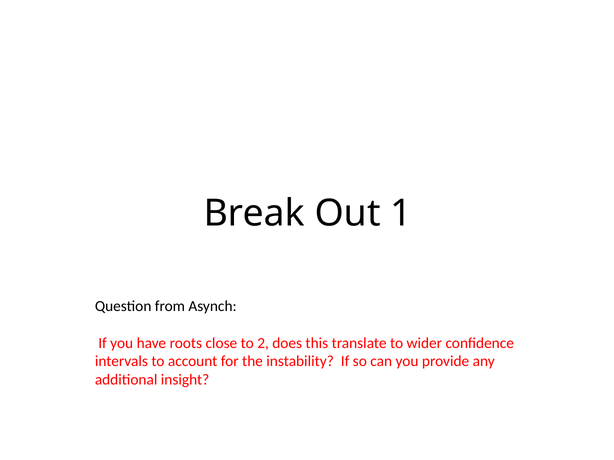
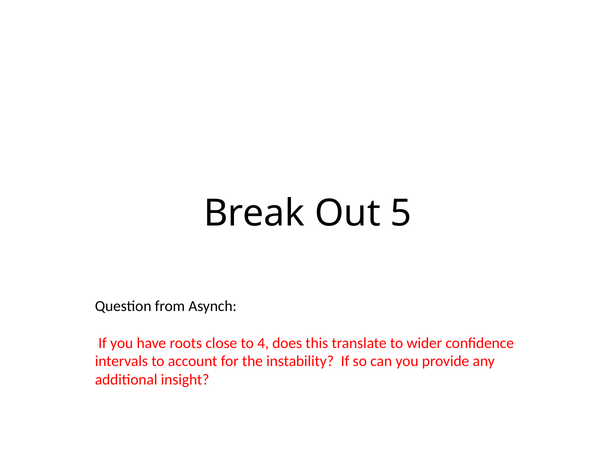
1: 1 -> 5 (401, 214)
2: 2 -> 4 (263, 343)
